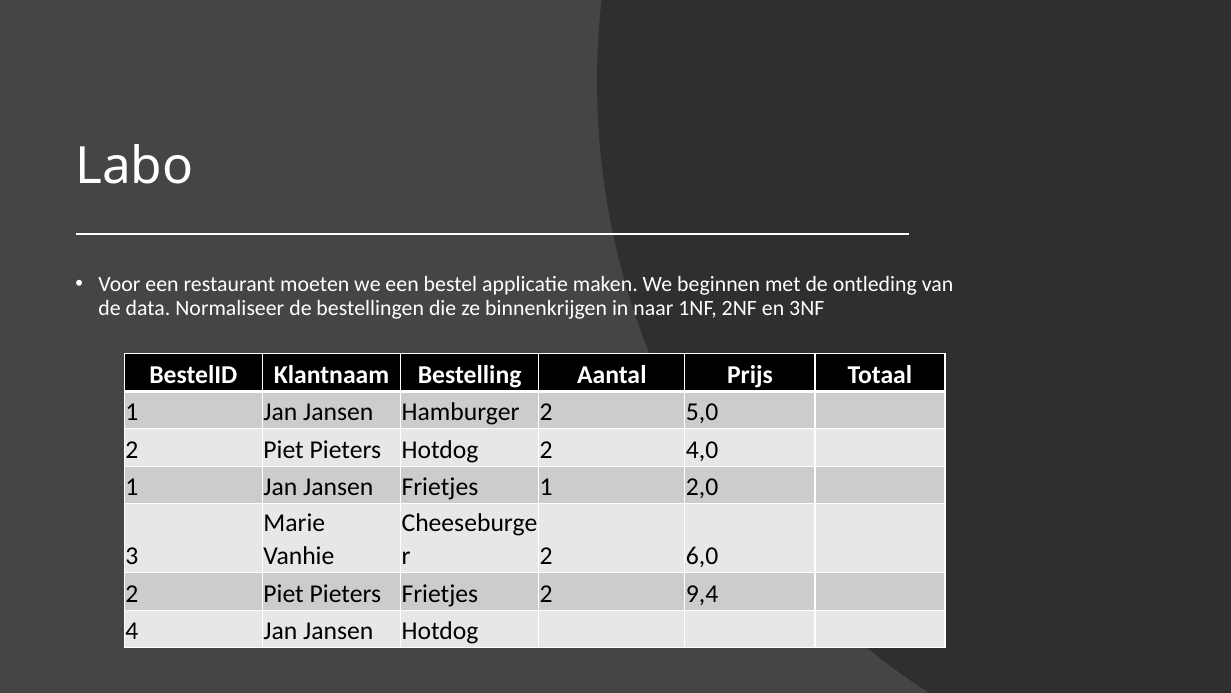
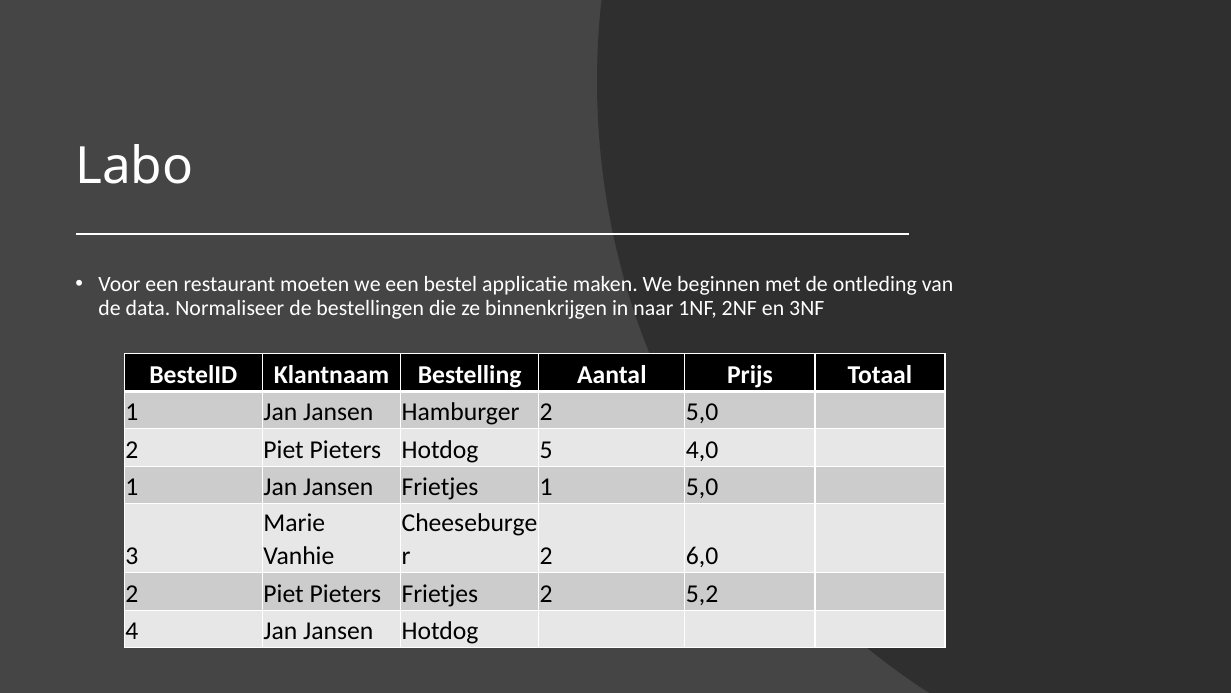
Hotdog 2: 2 -> 5 (546, 449)
1 2,0: 2,0 -> 5,0 (702, 487)
9,4: 9,4 -> 5,2 (702, 593)
